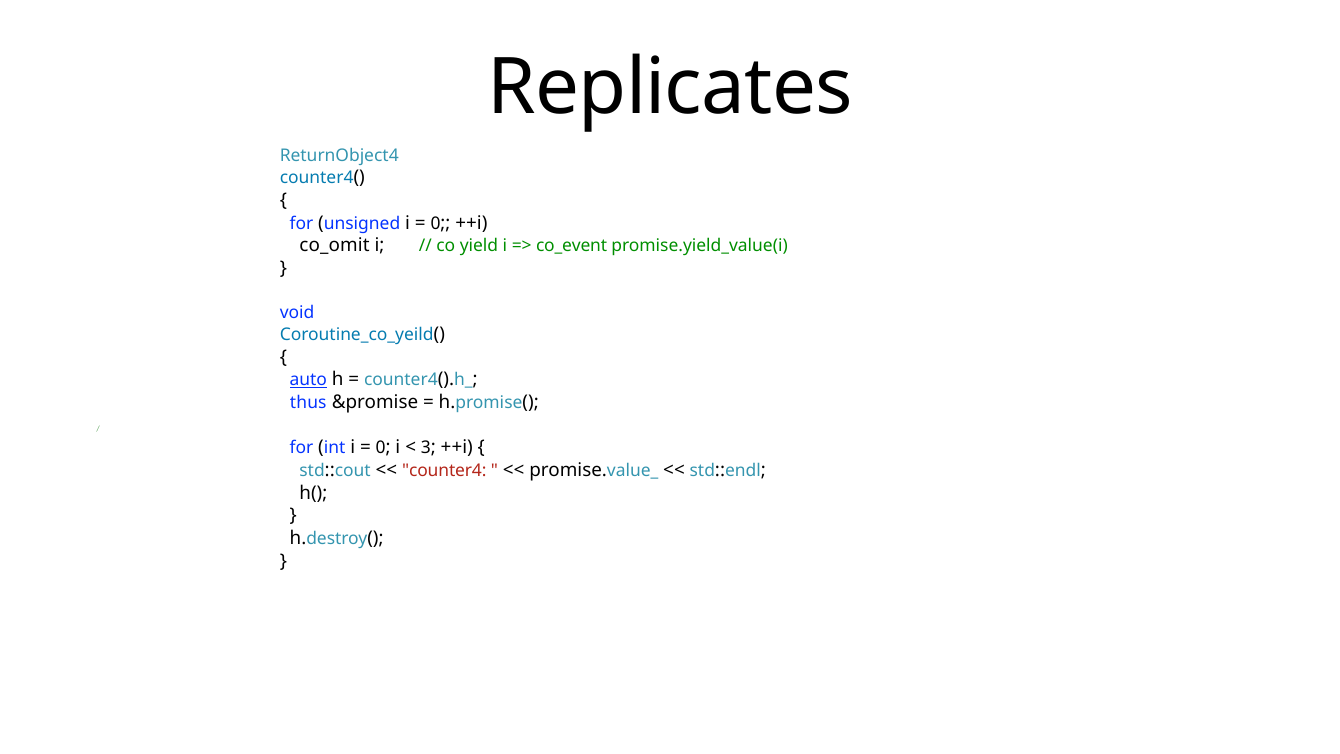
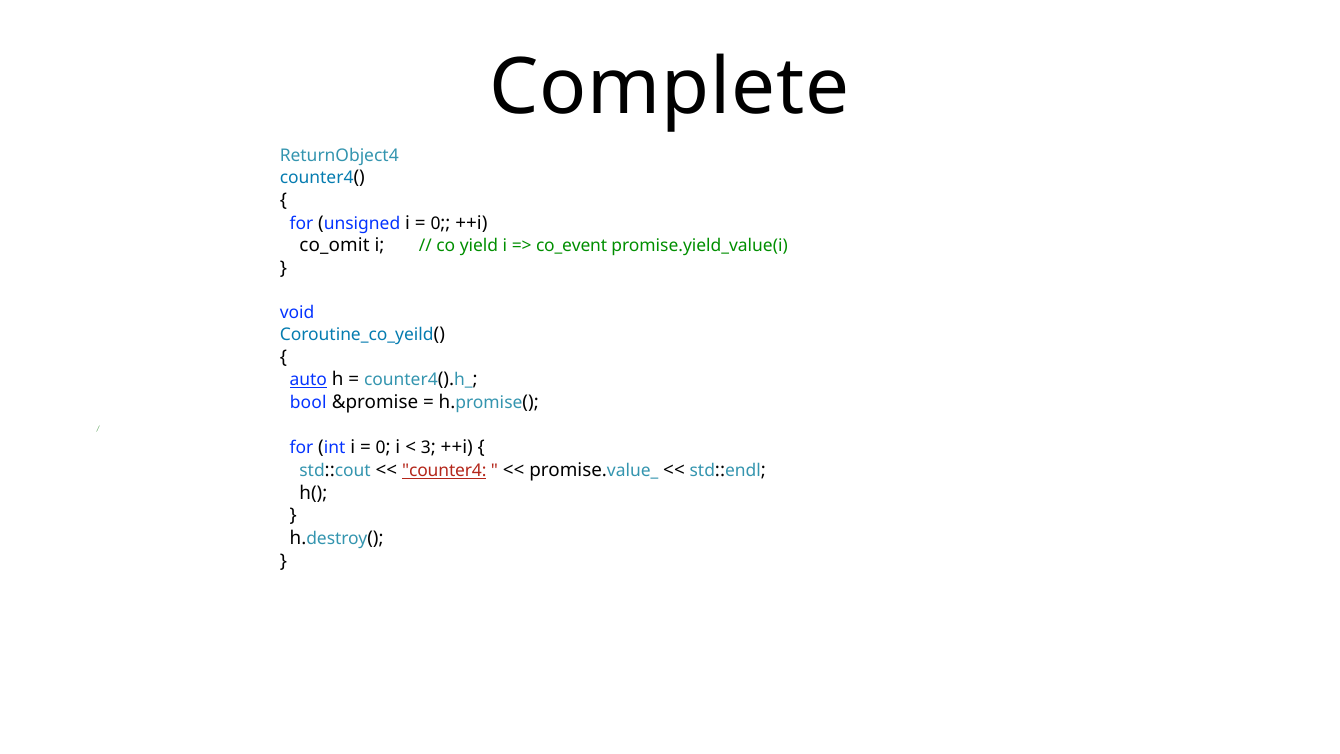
Replicates: Replicates -> Complete (670, 88)
thus: thus -> bool (308, 403)
counter4 underline: none -> present (444, 471)
